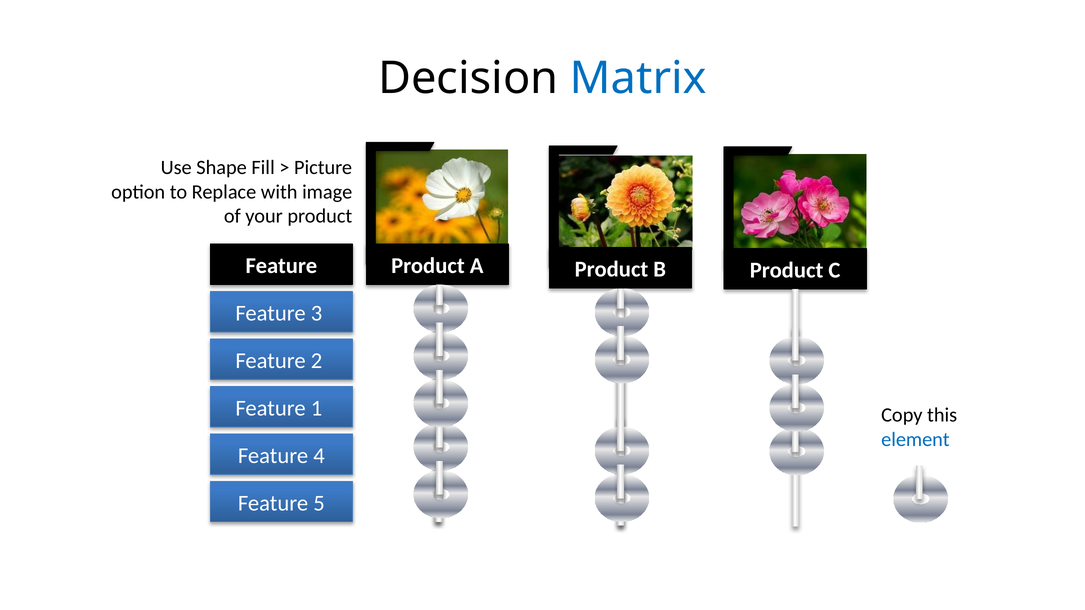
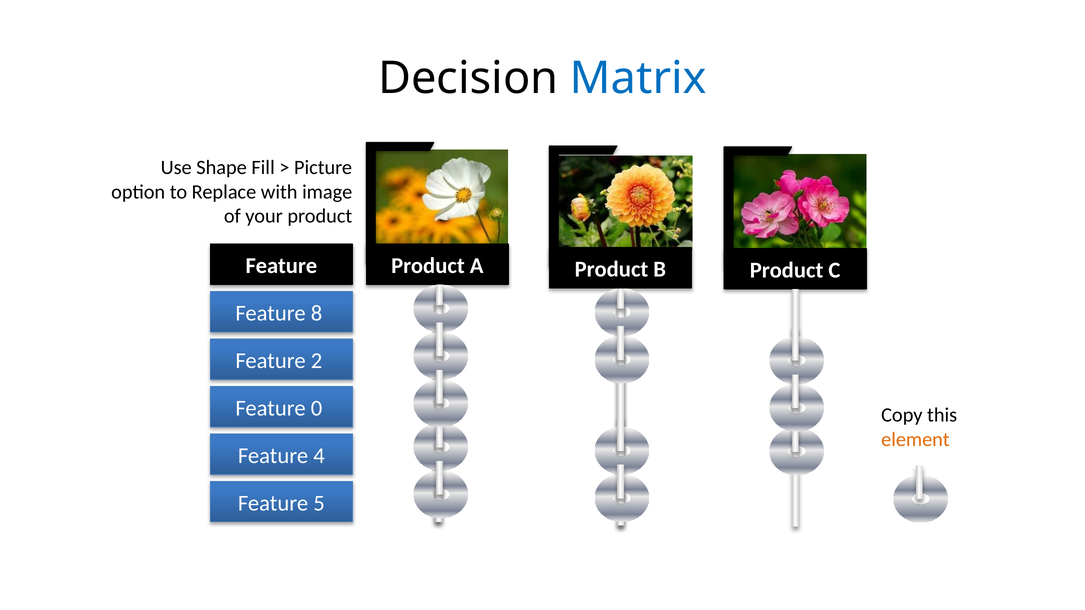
3: 3 -> 8 (317, 313)
1: 1 -> 0 (317, 408)
element colour: blue -> orange (915, 440)
